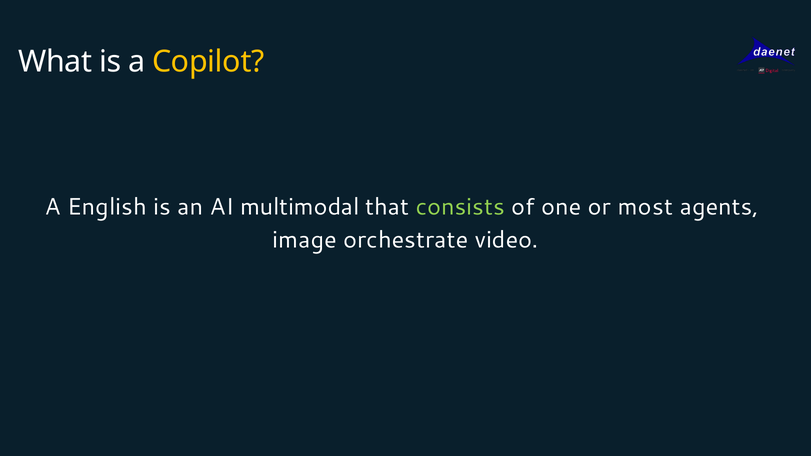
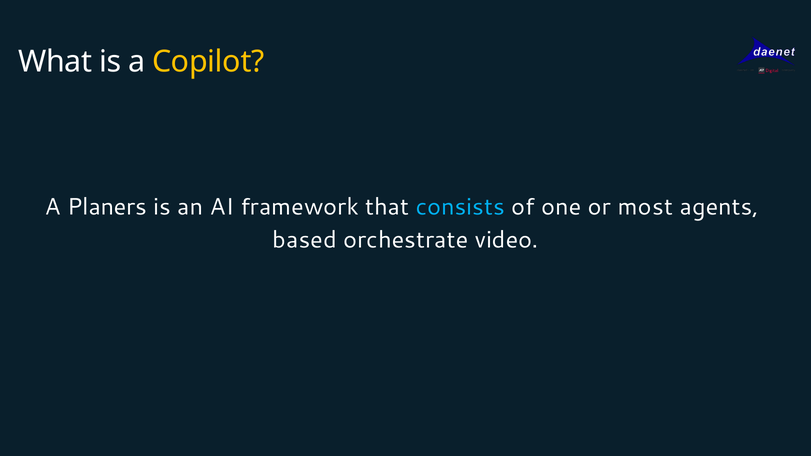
English: English -> Planers (107, 207)
multimodal: multimodal -> framework (300, 207)
consists colour: light green -> light blue (460, 207)
image: image -> based (305, 240)
